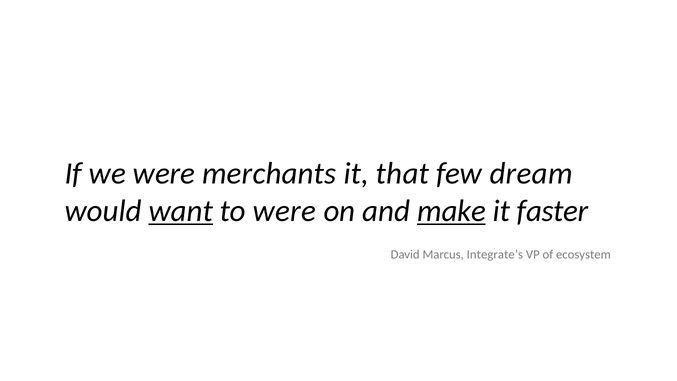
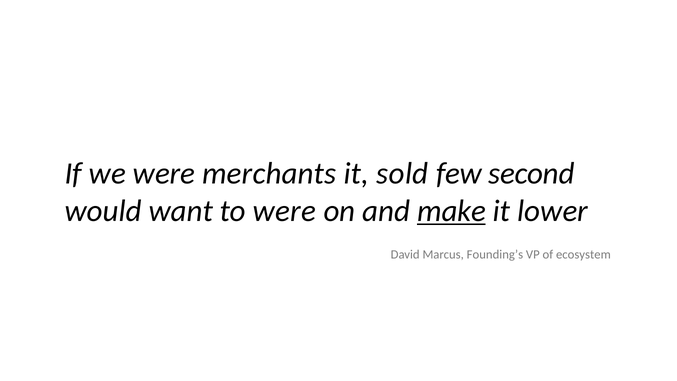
that: that -> sold (402, 174)
dream: dream -> second (531, 174)
want underline: present -> none (181, 211)
faster: faster -> lower (553, 211)
Integrate’s: Integrate’s -> Founding’s (495, 254)
